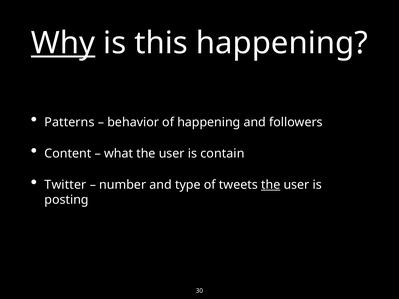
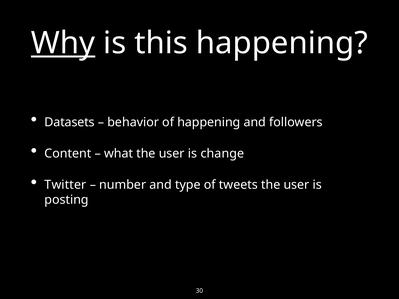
Patterns: Patterns -> Datasets (70, 122)
contain: contain -> change (222, 154)
the underline: present -> none (271, 185)
